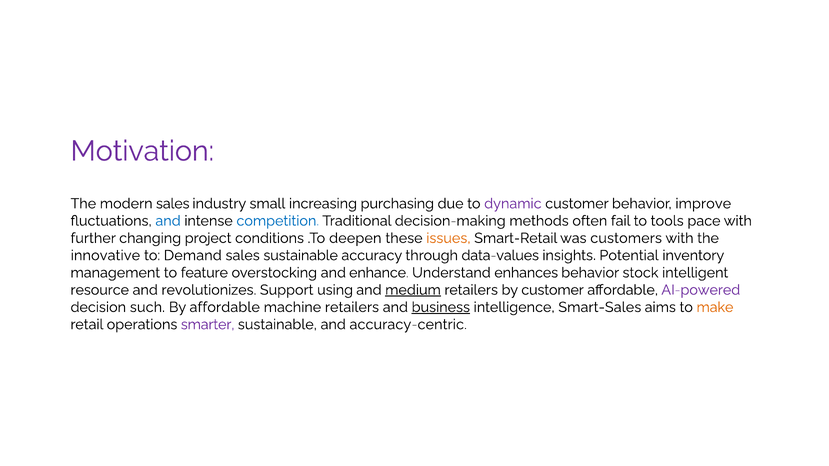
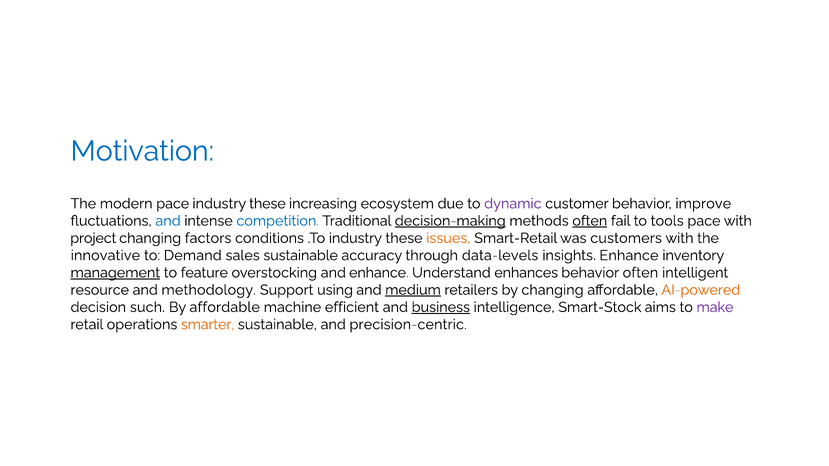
Motivation colour: purple -> blue (142, 151)
modern sales: sales -> pace (173, 204)
small: small -> these (267, 204)
purchasing: purchasing -> ecosystem (397, 204)
decision-making underline: none -> present (450, 221)
often underline: none -> present (590, 221)
further: further -> project (93, 238)
project: project -> factors (208, 238)
.To deepen: deepen -> industry (355, 238)
data-values: data-values -> data-levels (500, 256)
insights Potential: Potential -> Enhance (629, 256)
management underline: none -> present (115, 273)
behavior stock: stock -> often (640, 273)
revolutionizes: revolutionizes -> methodology (209, 290)
by customer: customer -> changing (552, 290)
AI-powered colour: purple -> orange (701, 290)
machine retailers: retailers -> efficient (352, 307)
Smart-Sales: Smart-Sales -> Smart-Stock (600, 307)
make colour: orange -> purple (715, 307)
smarter colour: purple -> orange (208, 325)
accuracy-centric: accuracy-centric -> precision-centric (408, 325)
